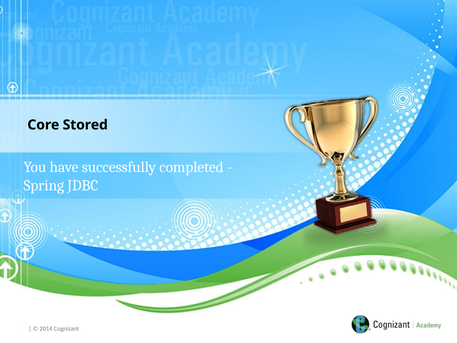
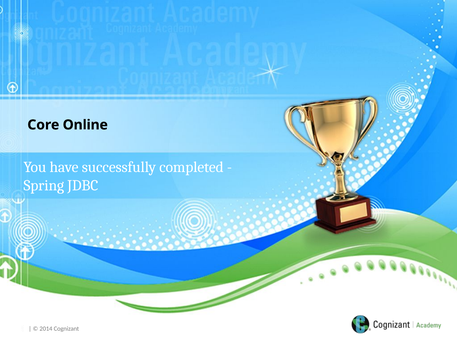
Stored: Stored -> Online (85, 125)
